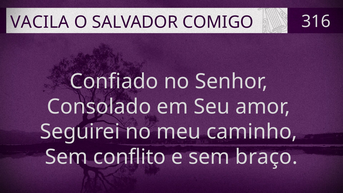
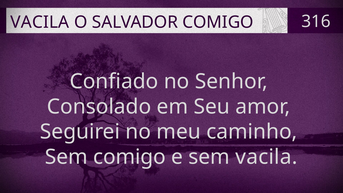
Sem conflito: conflito -> comigo (130, 157)
sem braço: braço -> vacila (266, 157)
